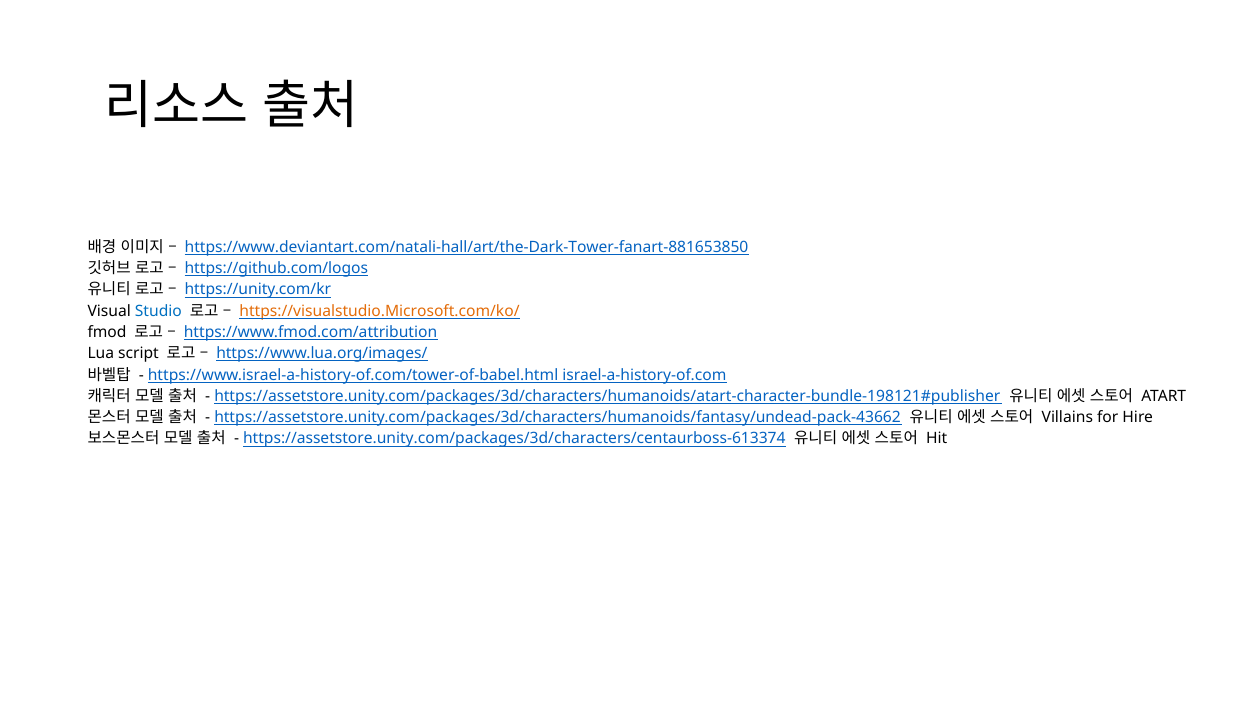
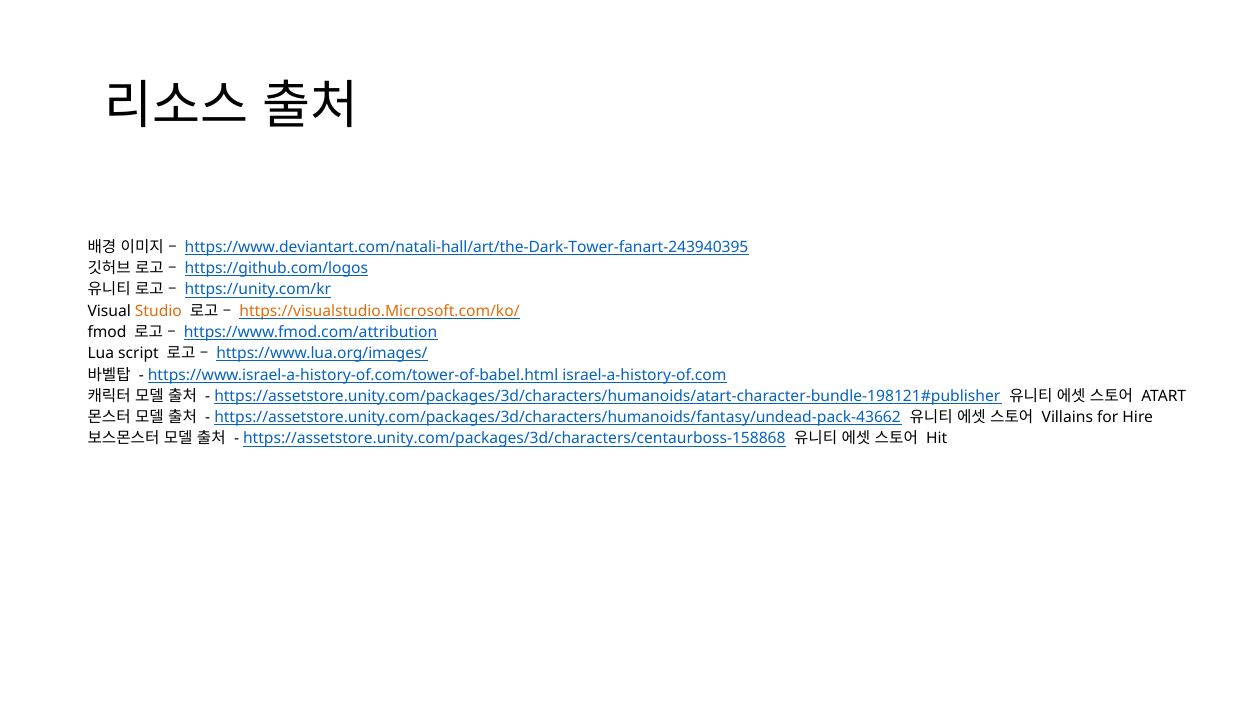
https://www.deviantart.com/natali-hall/art/the-Dark-Tower-fanart-881653850: https://www.deviantart.com/natali-hall/art/the-Dark-Tower-fanart-881653850 -> https://www.deviantart.com/natali-hall/art/the-Dark-Tower-fanart-243940395 (467, 247)
Studio colour: blue -> orange (158, 311)
https://assetstore.unity.com/packages/3d/characters/centaurboss-613374: https://assetstore.unity.com/packages/3d/characters/centaurboss-613374 -> https://assetstore.unity.com/packages/3d/characters/centaurboss-158868 (514, 439)
